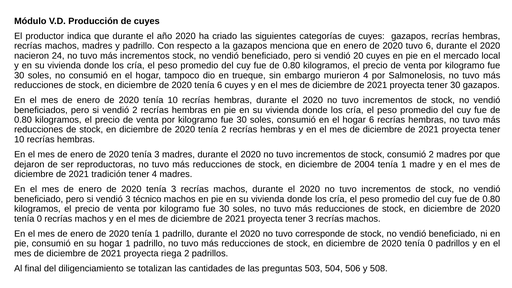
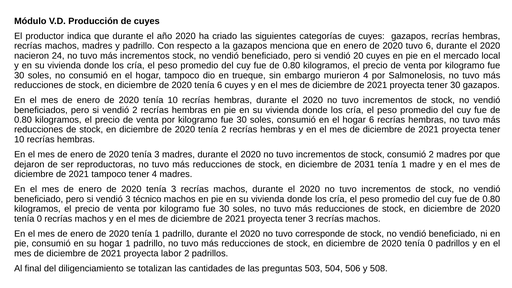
2004: 2004 -> 2031 (364, 164)
2021 tradición: tradición -> tampoco (109, 174)
riega: riega -> labor (171, 253)
